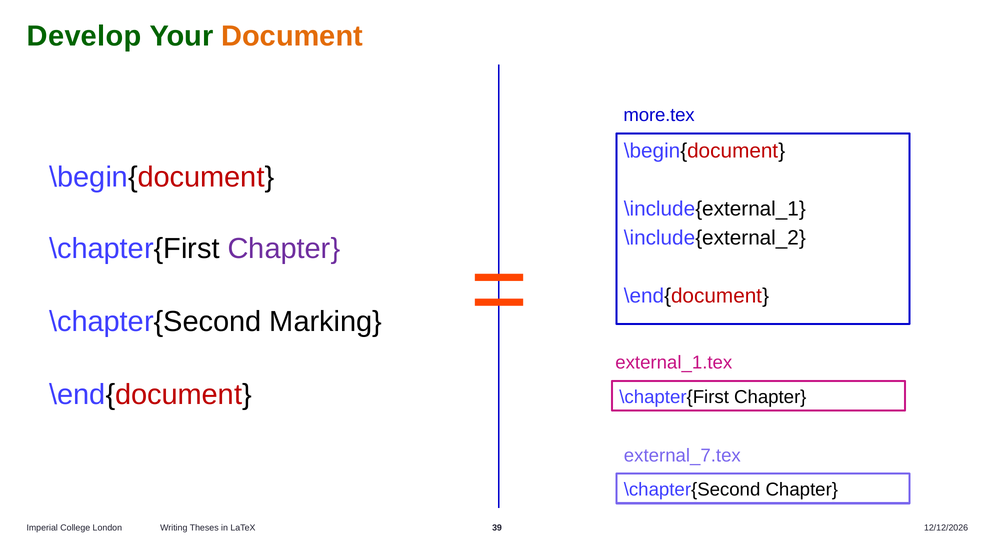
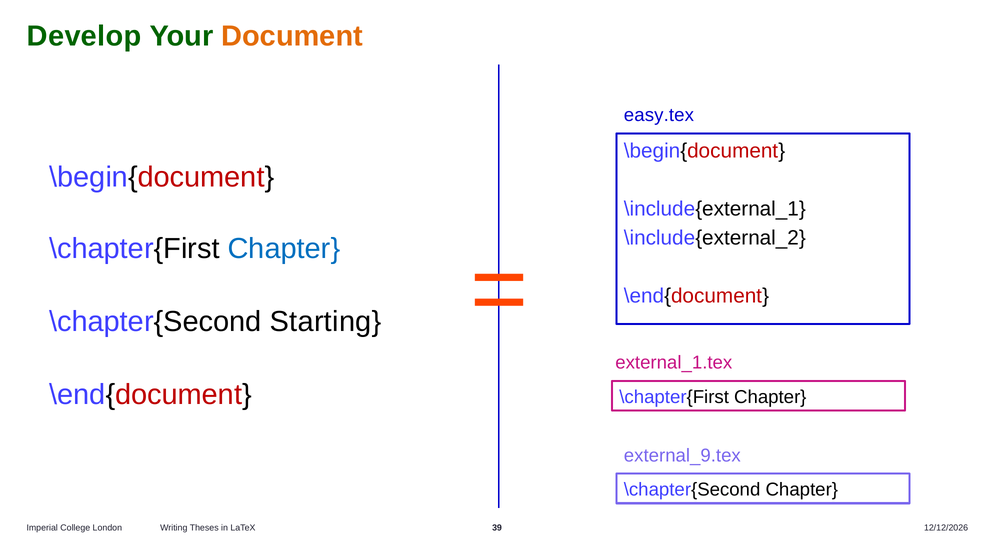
more.tex: more.tex -> easy.tex (659, 115)
Chapter colour: purple -> blue (284, 249)
Marking: Marking -> Starting (326, 322)
external_7.tex: external_7.tex -> external_9.tex (682, 456)
